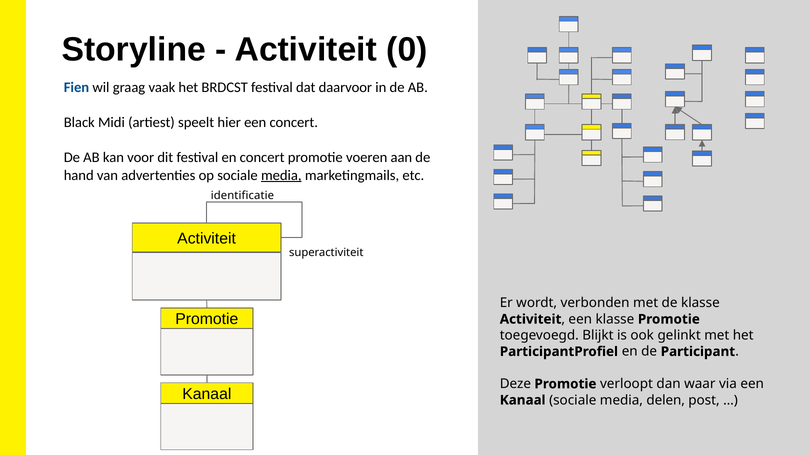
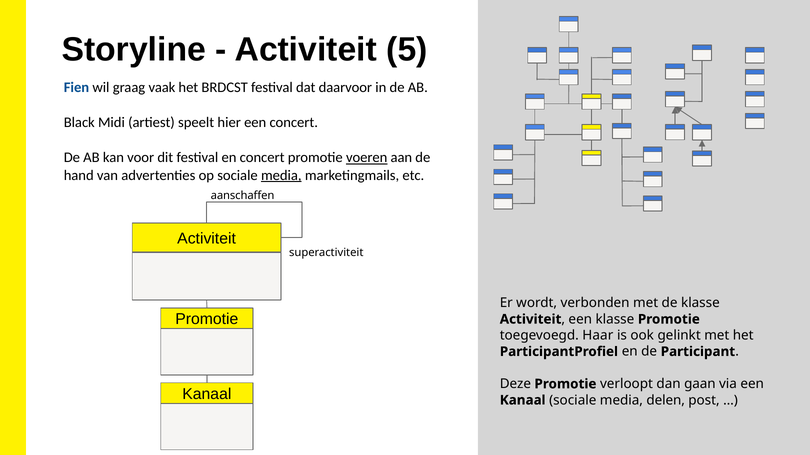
0: 0 -> 5 (407, 50)
voeren underline: none -> present (367, 158)
identificatie: identificatie -> aanschaffen (243, 196)
Blijkt: Blijkt -> Haar (598, 336)
waar: waar -> gaan (700, 384)
